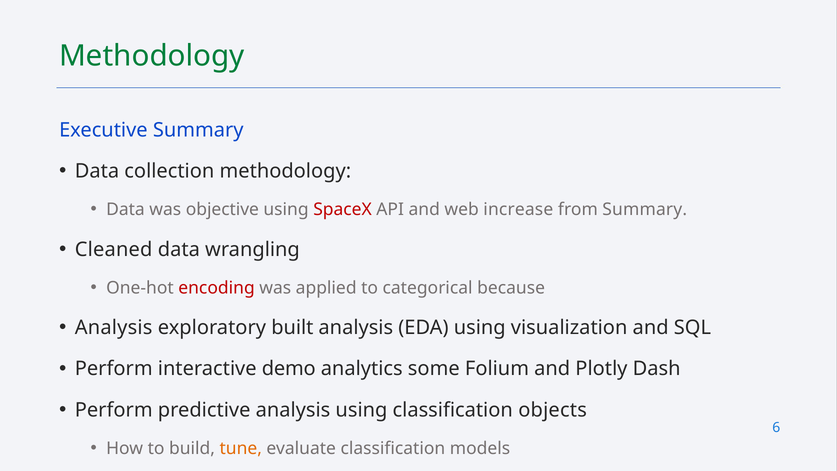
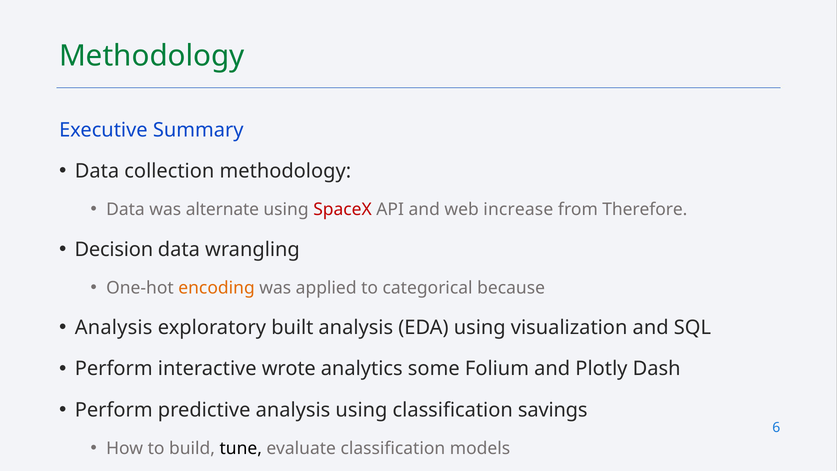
objective: objective -> alternate (222, 210)
from Summary: Summary -> Therefore (645, 210)
Cleaned: Cleaned -> Decision (114, 249)
encoding colour: red -> orange (217, 288)
demo: demo -> wrote (289, 369)
objects: objects -> savings (553, 410)
tune colour: orange -> black (241, 448)
